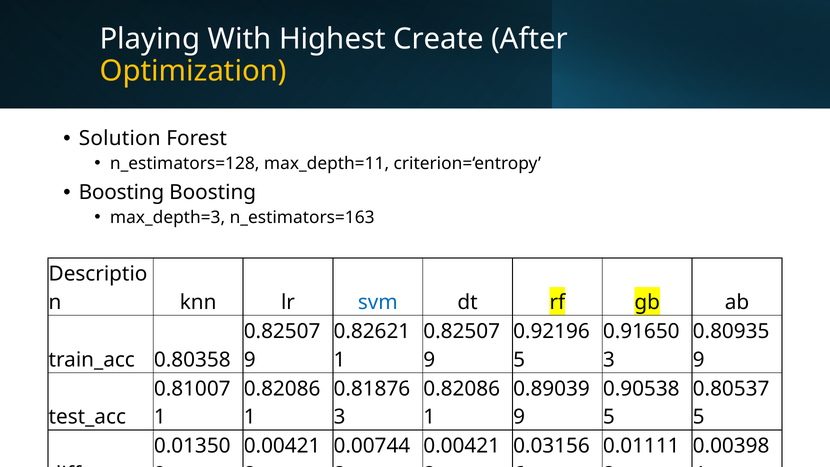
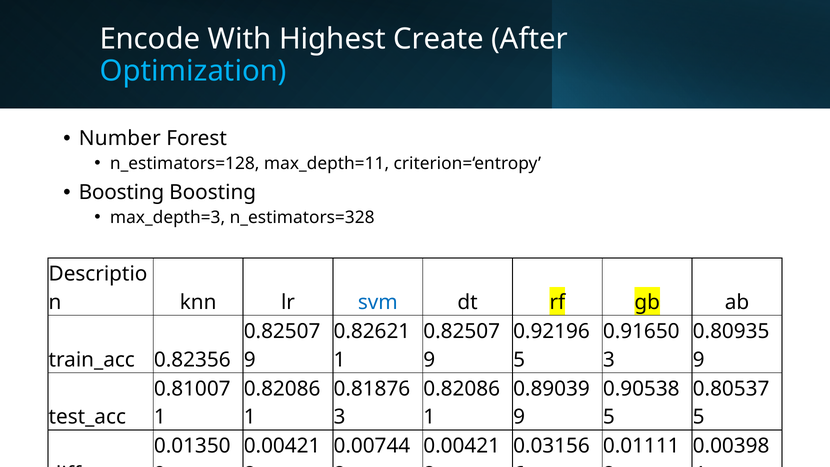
Playing: Playing -> Encode (150, 39)
Optimization colour: yellow -> light blue (193, 71)
Solution: Solution -> Number (120, 138)
n_estimators=163: n_estimators=163 -> n_estimators=328 (302, 217)
0.80358: 0.80358 -> 0.82356 (192, 360)
